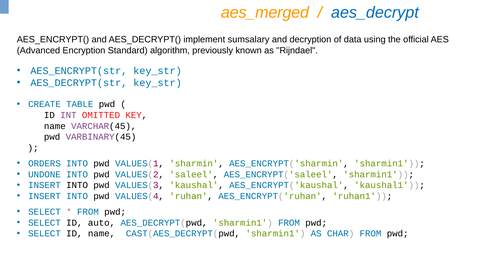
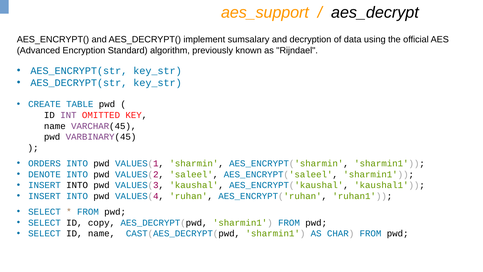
aes_merged: aes_merged -> aes_support (265, 13)
aes_decrypt colour: blue -> black (375, 13)
UNDONE: UNDONE -> DENOTE (44, 174)
auto: auto -> copy (102, 222)
